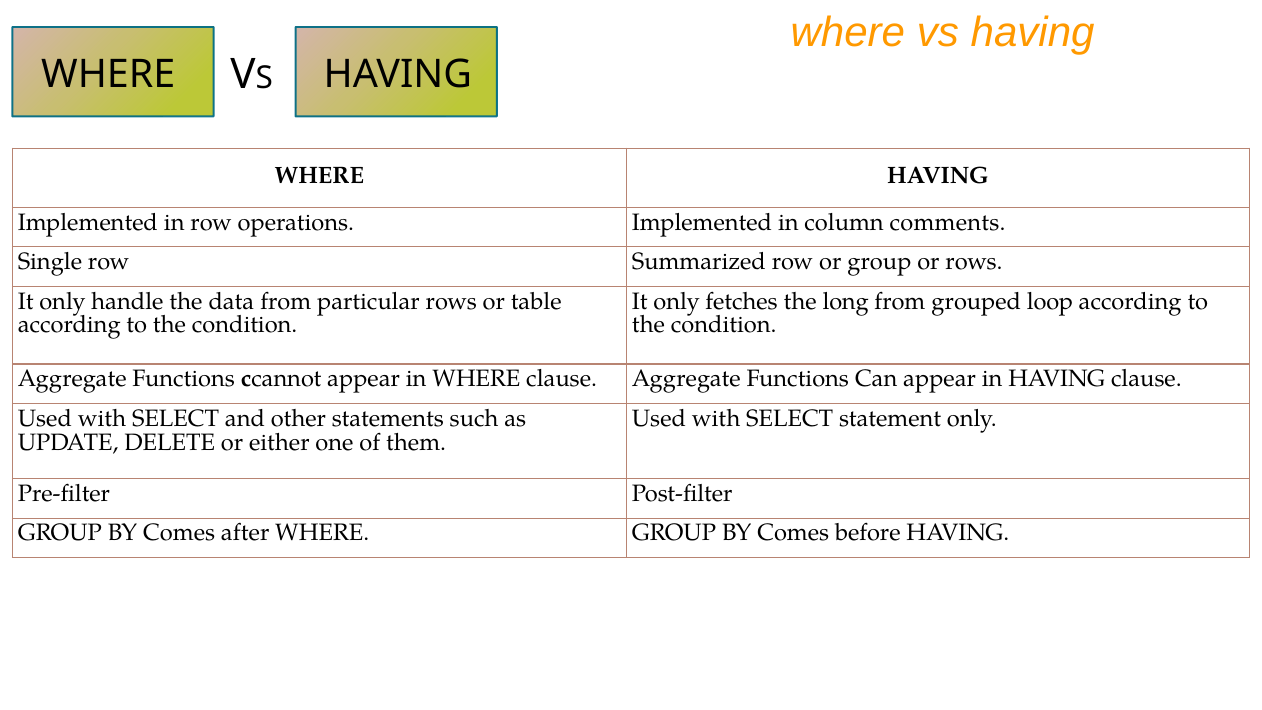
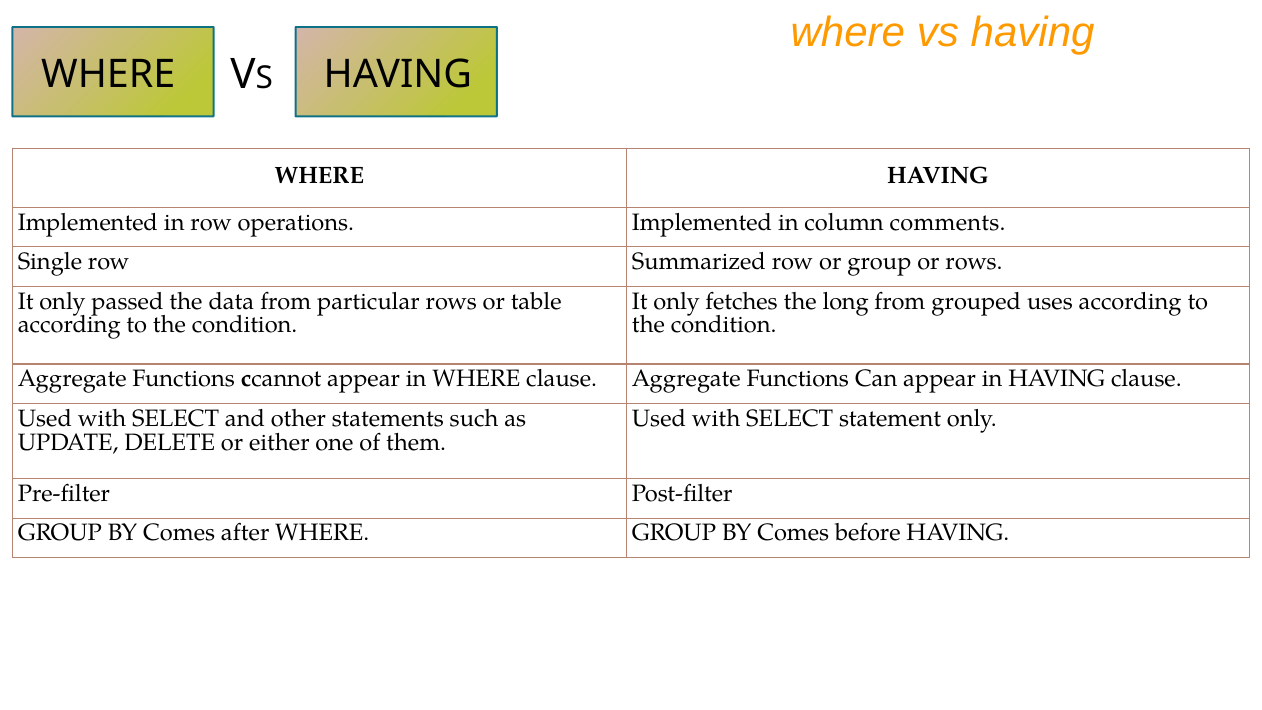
handle: handle -> passed (127, 301)
loop: loop -> uses (1050, 301)
